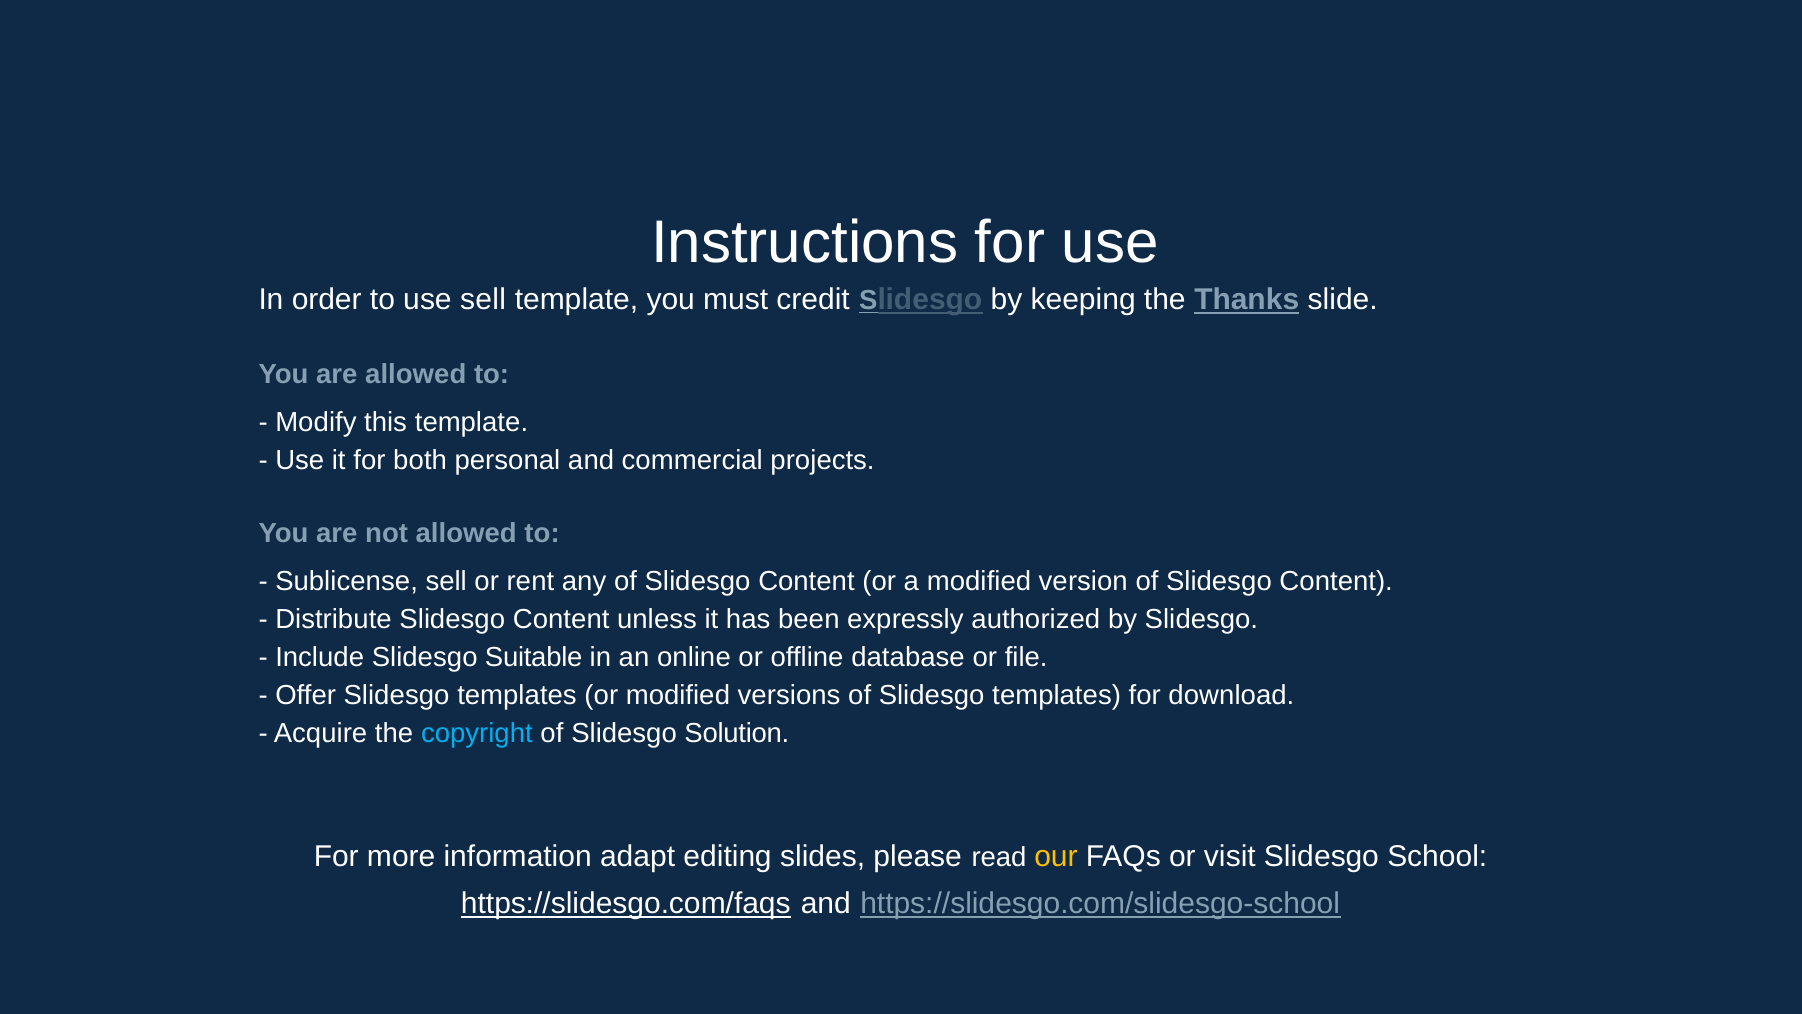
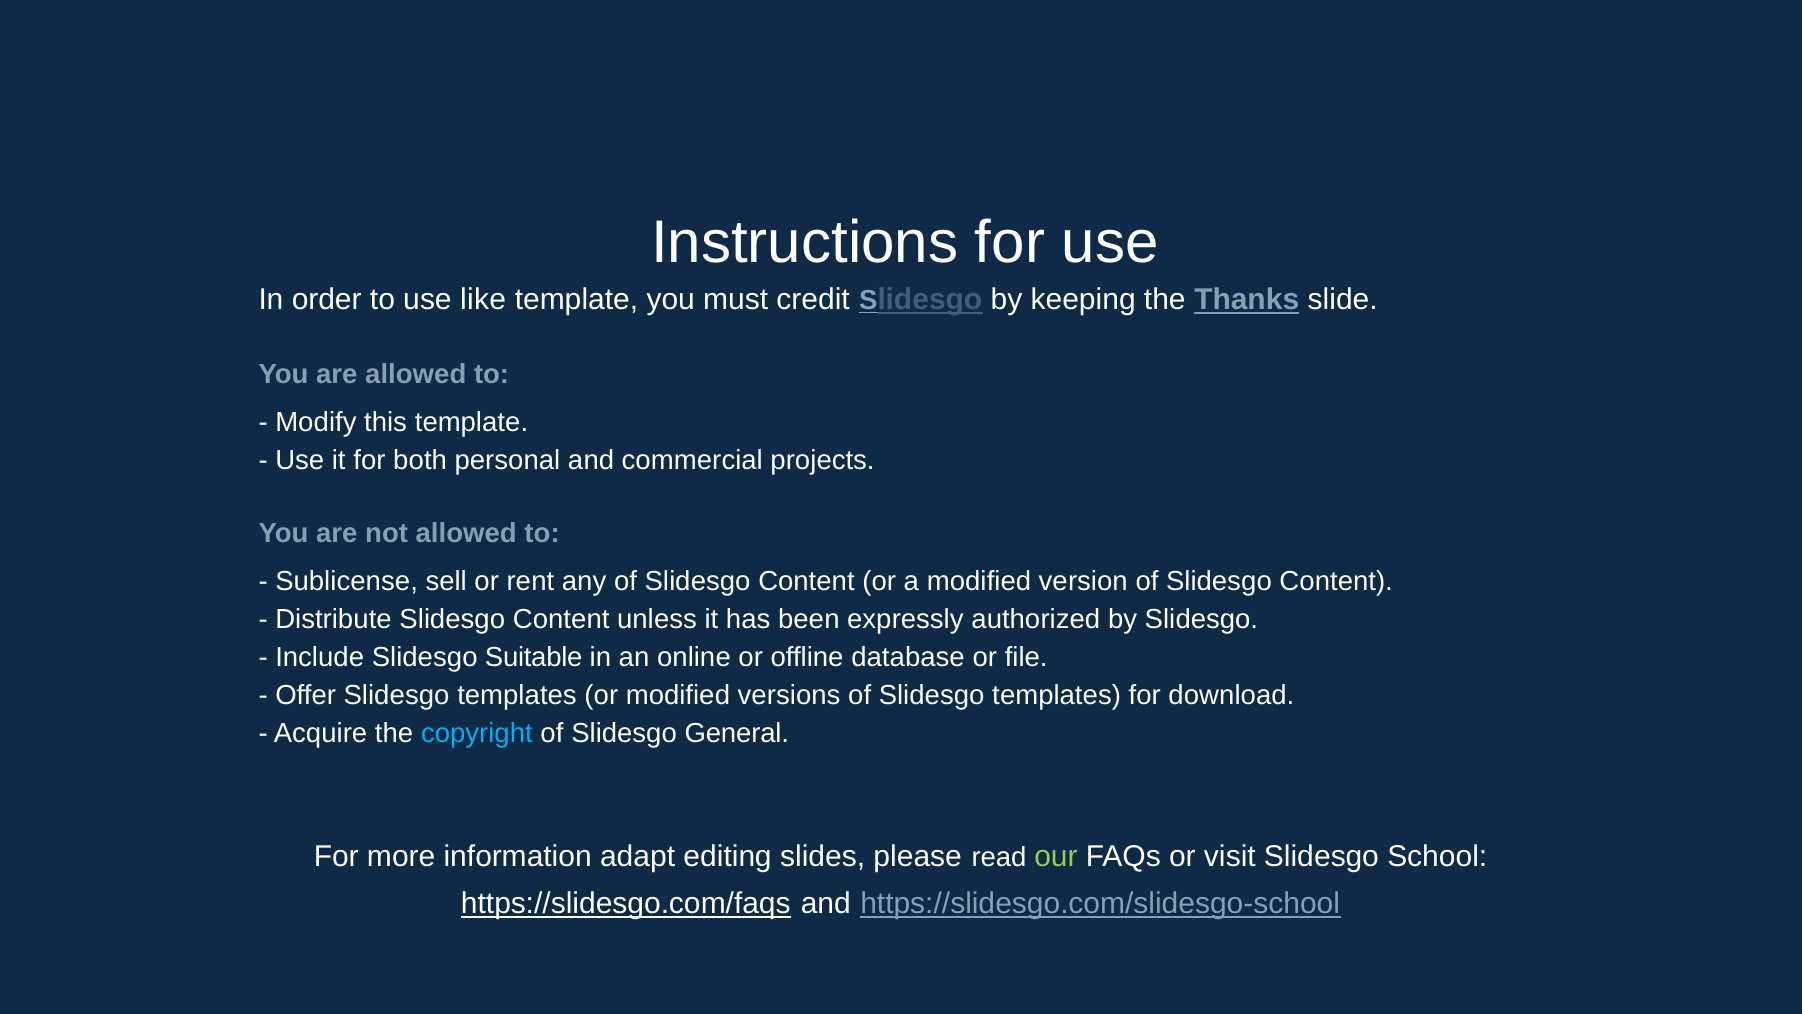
use sell: sell -> like (483, 300)
Solution: Solution -> General (737, 733)
our colour: yellow -> light green (1056, 856)
